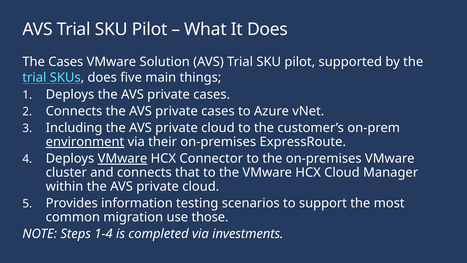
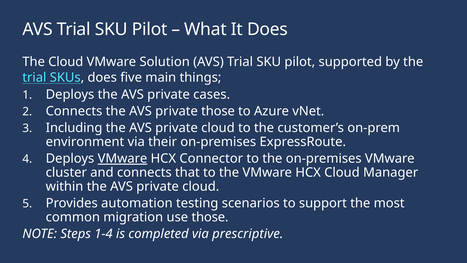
The Cases: Cases -> Cloud (66, 62)
cases: cases -> those (218, 111)
environment underline: present -> none (85, 142)
information: information -> automation (137, 203)
investments: investments -> prescriptive (248, 234)
